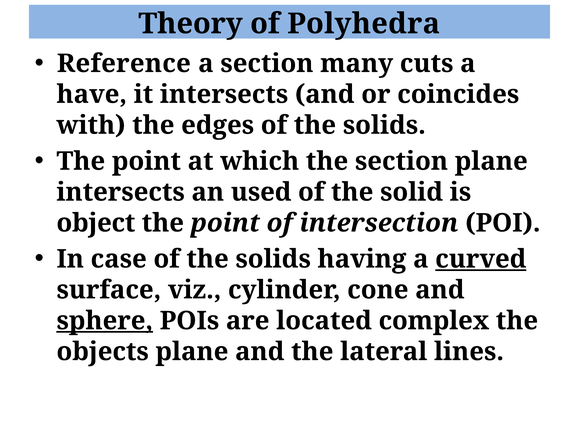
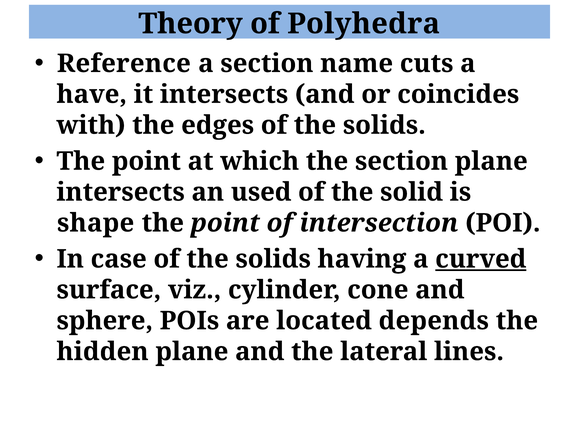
many: many -> name (357, 64)
object: object -> shape (96, 223)
sphere underline: present -> none (105, 321)
complex: complex -> depends (434, 321)
objects: objects -> hidden (103, 352)
